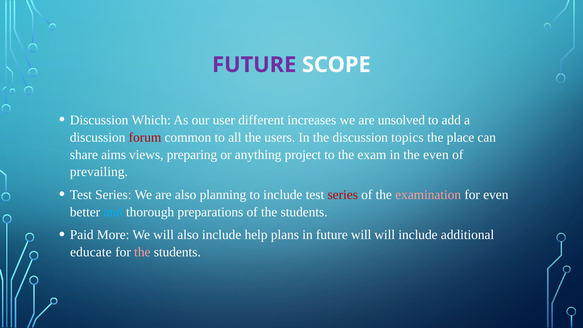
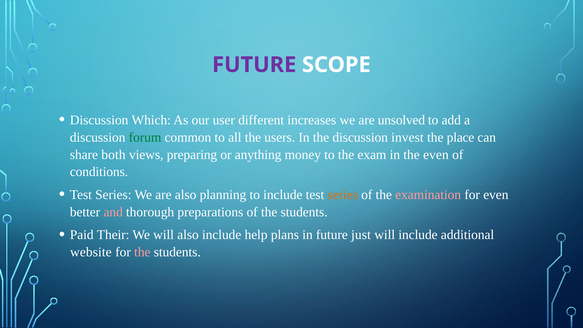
forum colour: red -> green (145, 137)
topics: topics -> invest (407, 137)
aims: aims -> both (113, 155)
project: project -> money (303, 155)
prevailing: prevailing -> conditions (99, 172)
series colour: red -> orange (343, 195)
and colour: light blue -> pink (113, 212)
More: More -> Their (113, 235)
future will: will -> just (361, 235)
educate: educate -> website (91, 252)
